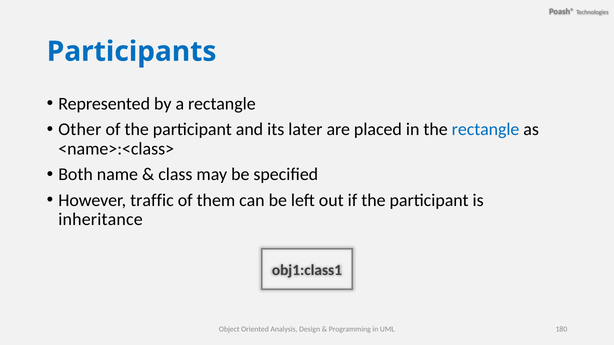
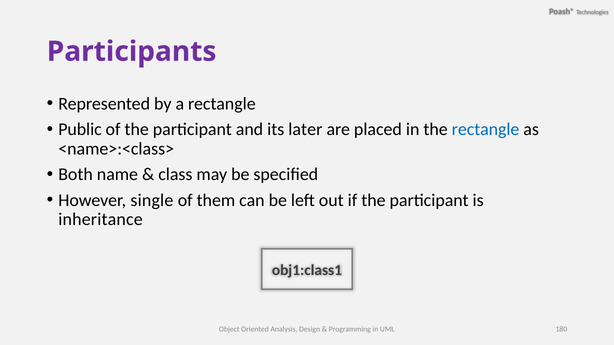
Participants colour: blue -> purple (132, 52)
Other: Other -> Public (80, 130)
traffic: traffic -> single (152, 200)
